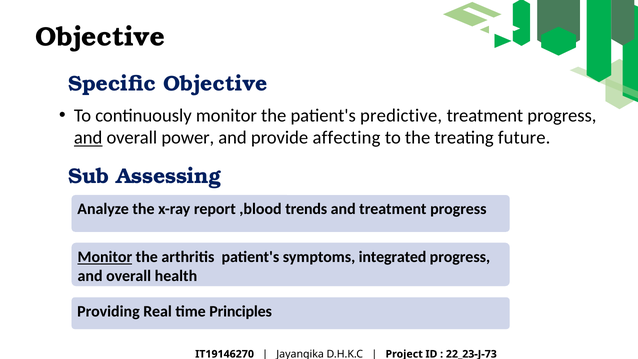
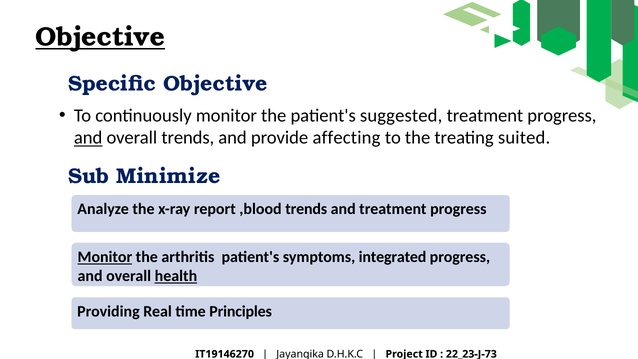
Objective underline: none -> present (100, 37)
predictive: predictive -> suggested (401, 115)
overall power: power -> trends (188, 138)
future: future -> suited (524, 138)
Assessing: Assessing -> Minimize (168, 176)
health underline: none -> present (176, 276)
